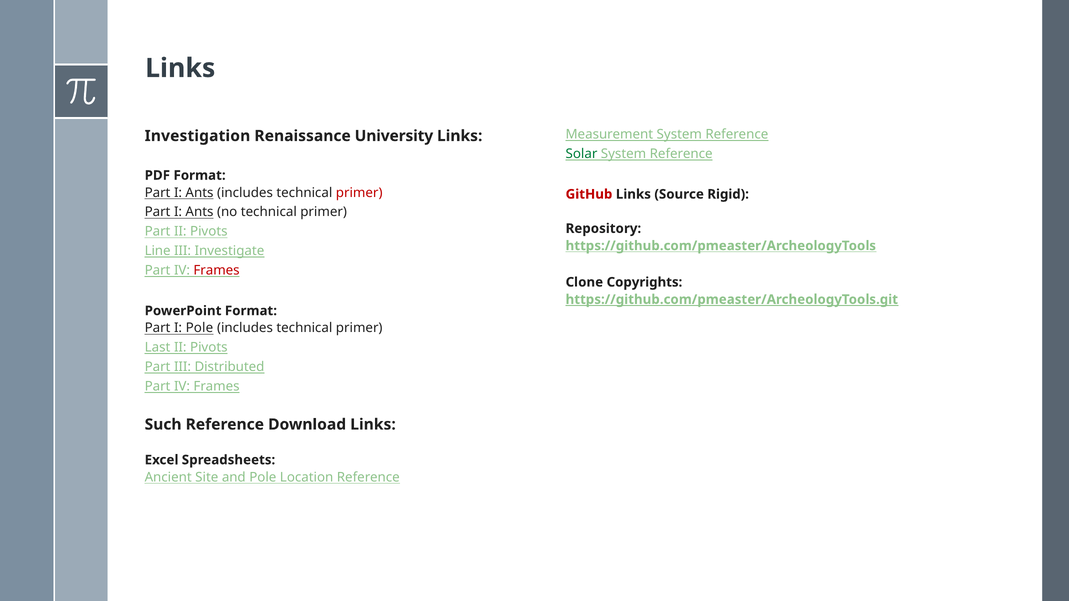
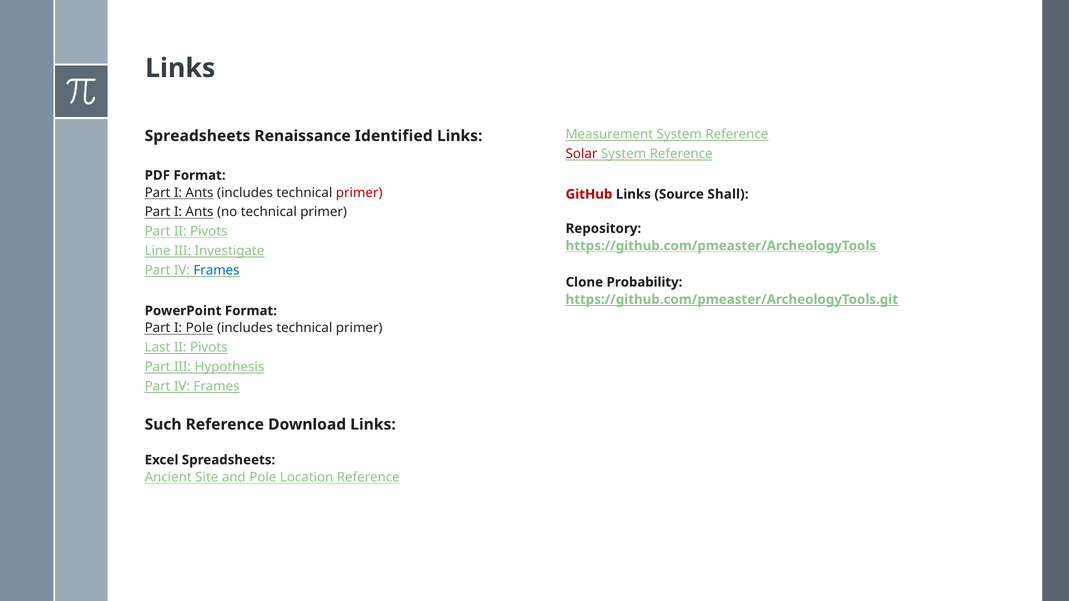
Investigation: Investigation -> Spreadsheets (197, 136)
University: University -> Identified (394, 136)
Solar colour: green -> red (582, 154)
Rigid: Rigid -> Shall (728, 194)
Frames colour: red -> blue (217, 271)
Copyrights: Copyrights -> Probability (644, 282)
Distributed: Distributed -> Hypothesis (229, 367)
